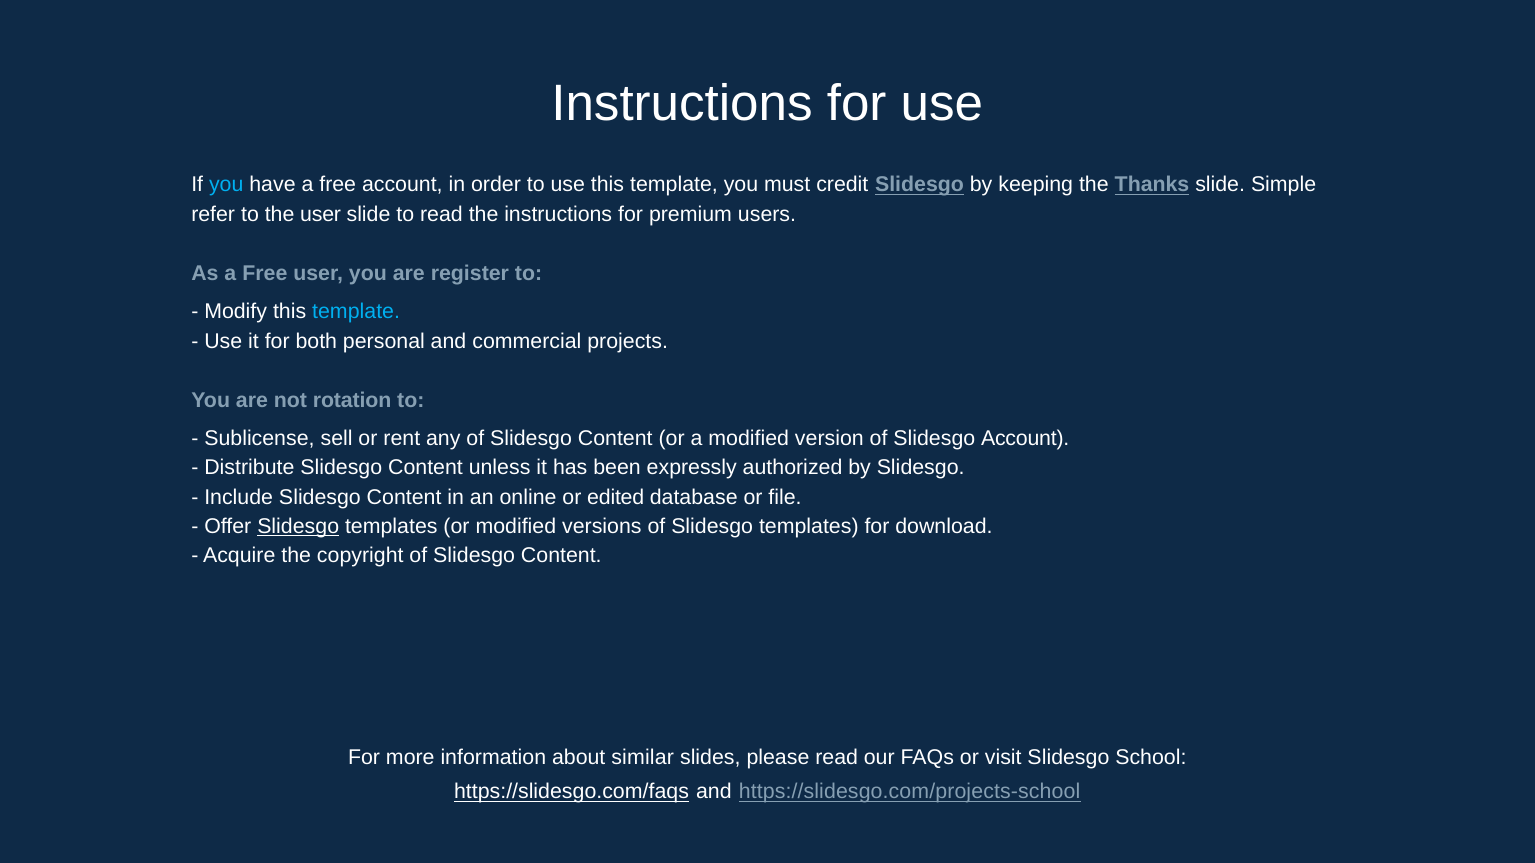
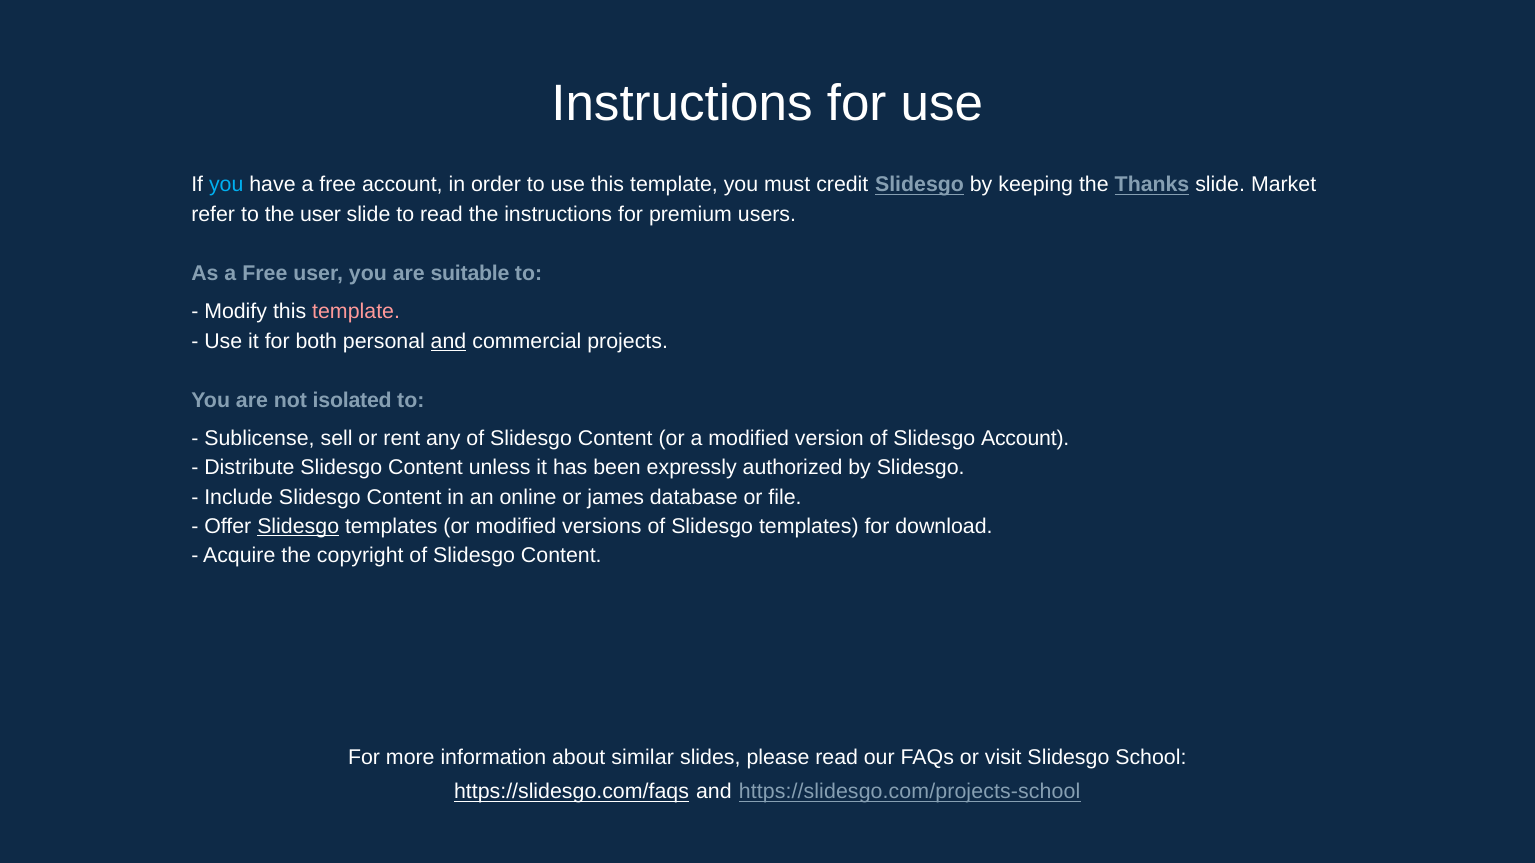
Simple: Simple -> Market (1284, 185)
register: register -> suitable (470, 274)
template colour: light blue -> pink (356, 312)
and underline: none -> present (449, 341)
rotation: rotation -> isolated (352, 400)
edited: edited -> james (616, 497)
